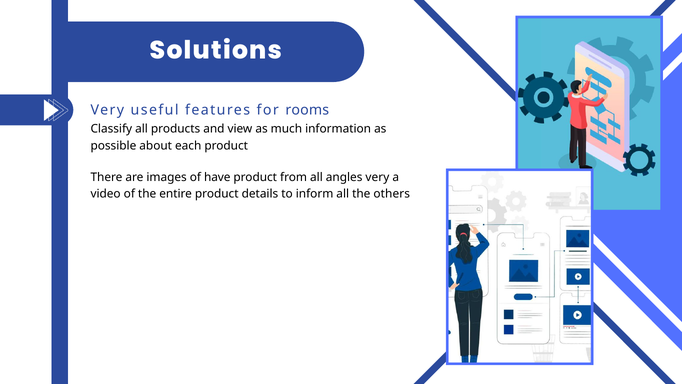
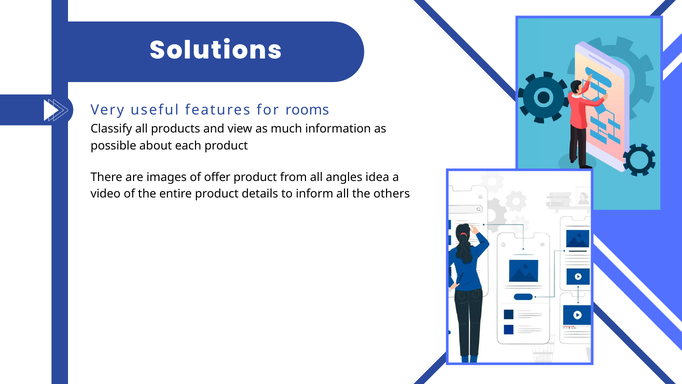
have: have -> offer (217, 177)
angles very: very -> idea (377, 177)
